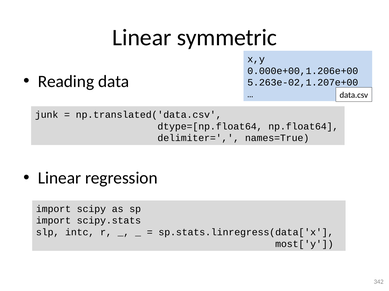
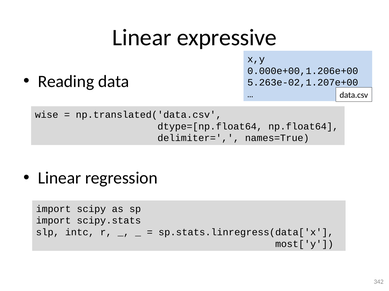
symmetric: symmetric -> expressive (227, 38)
junk: junk -> wise (47, 115)
